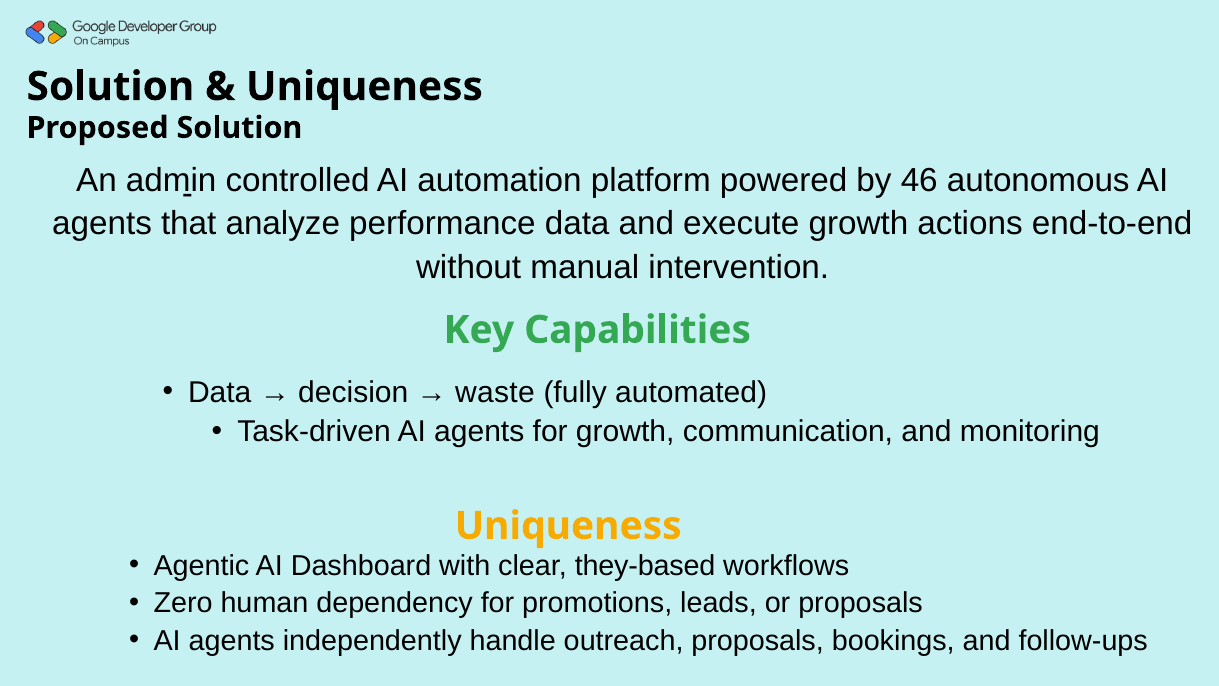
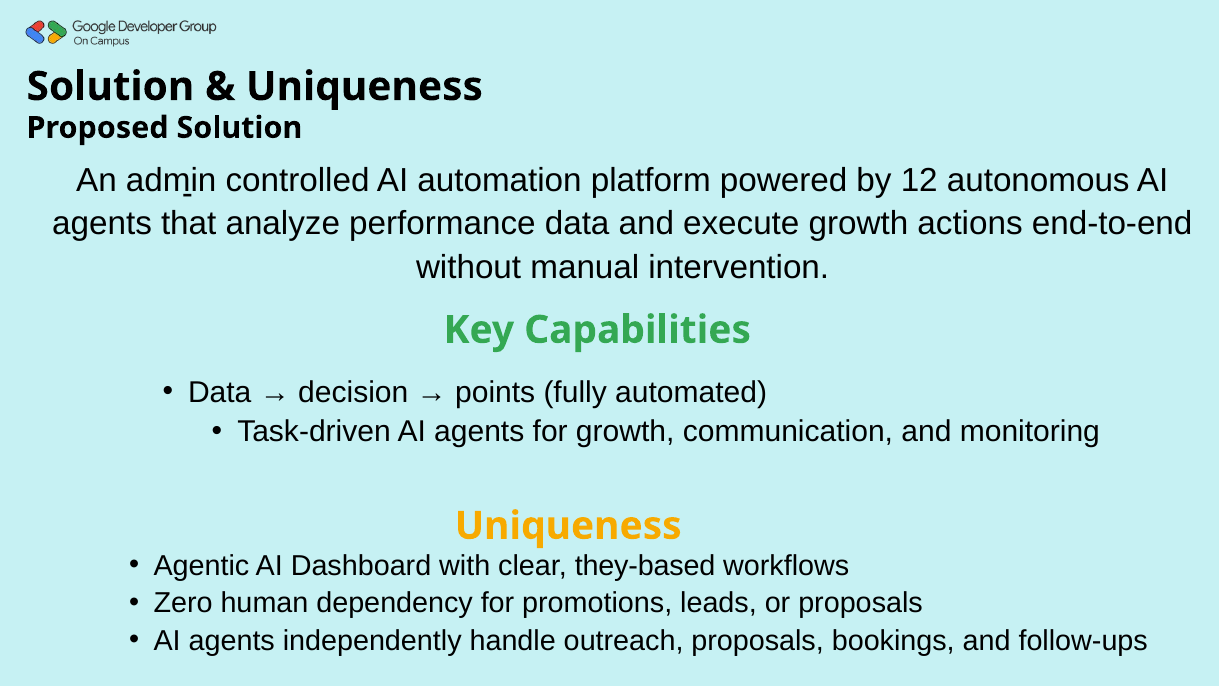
46: 46 -> 12 (919, 180)
waste: waste -> points (495, 392)
